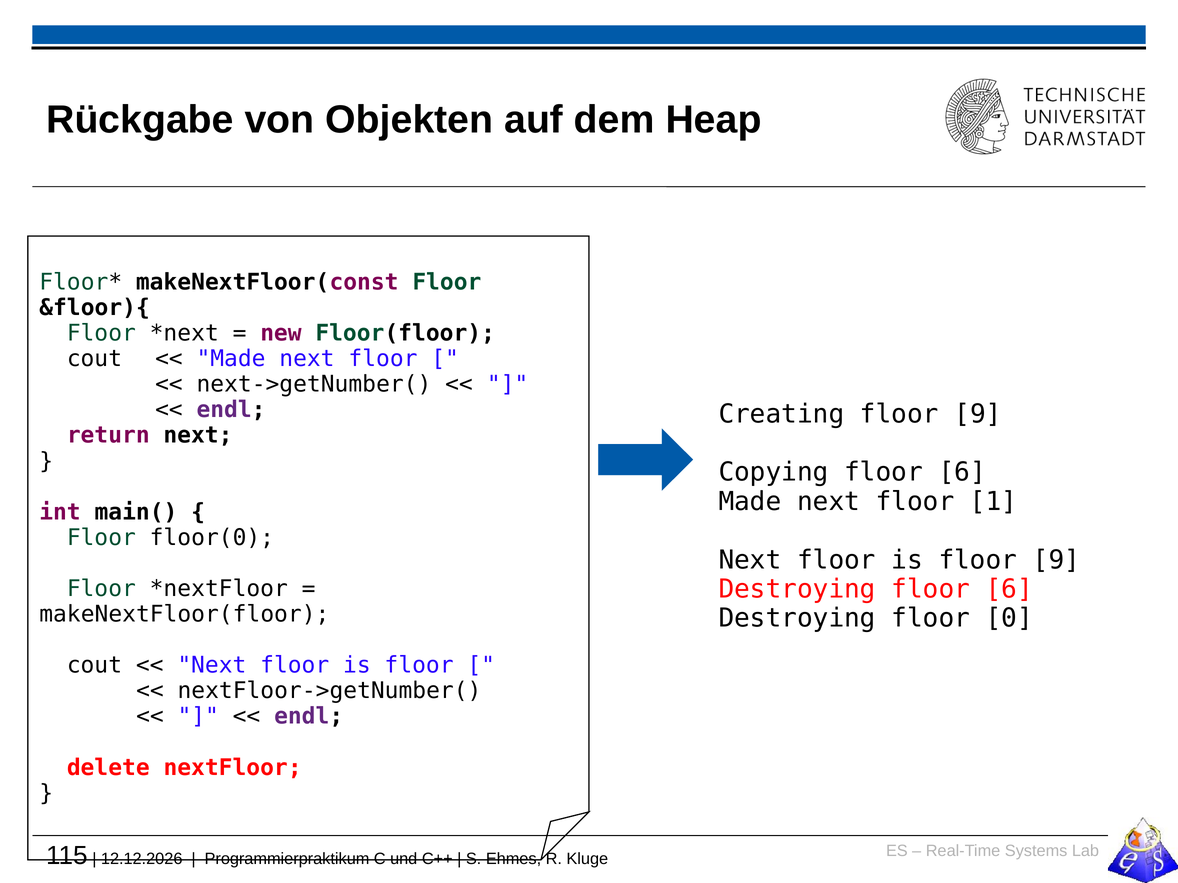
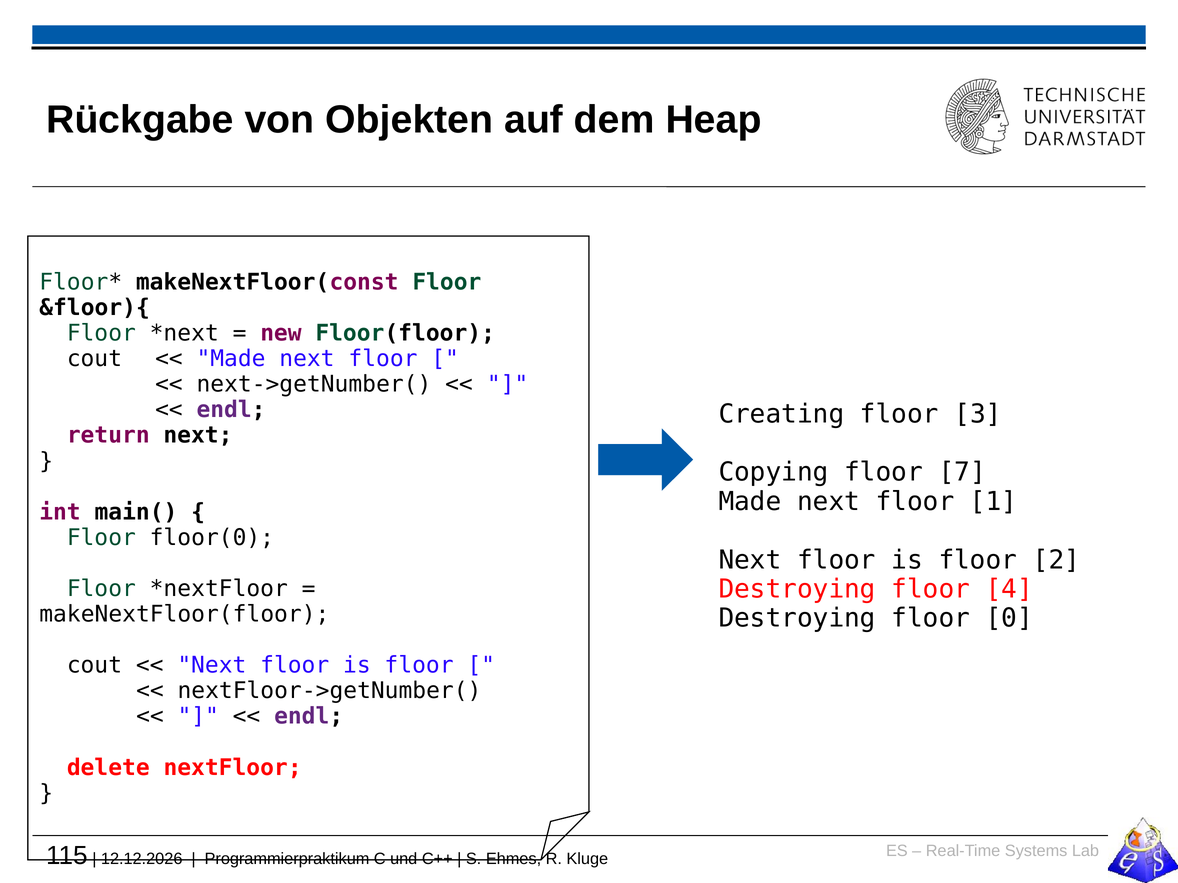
Creating floor 9: 9 -> 3 (978, 414)
Copying floor 6: 6 -> 7 (962, 473)
is floor 9: 9 -> 2 (1056, 560)
Destroying floor 6: 6 -> 4 (1009, 589)
